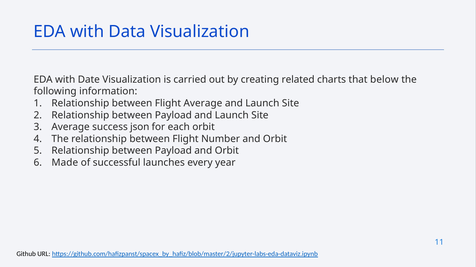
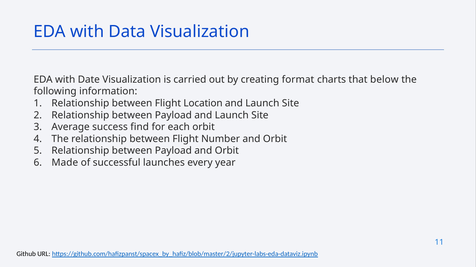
related: related -> format (298, 80)
Flight Average: Average -> Location (203, 104)
json: json -> find (140, 127)
